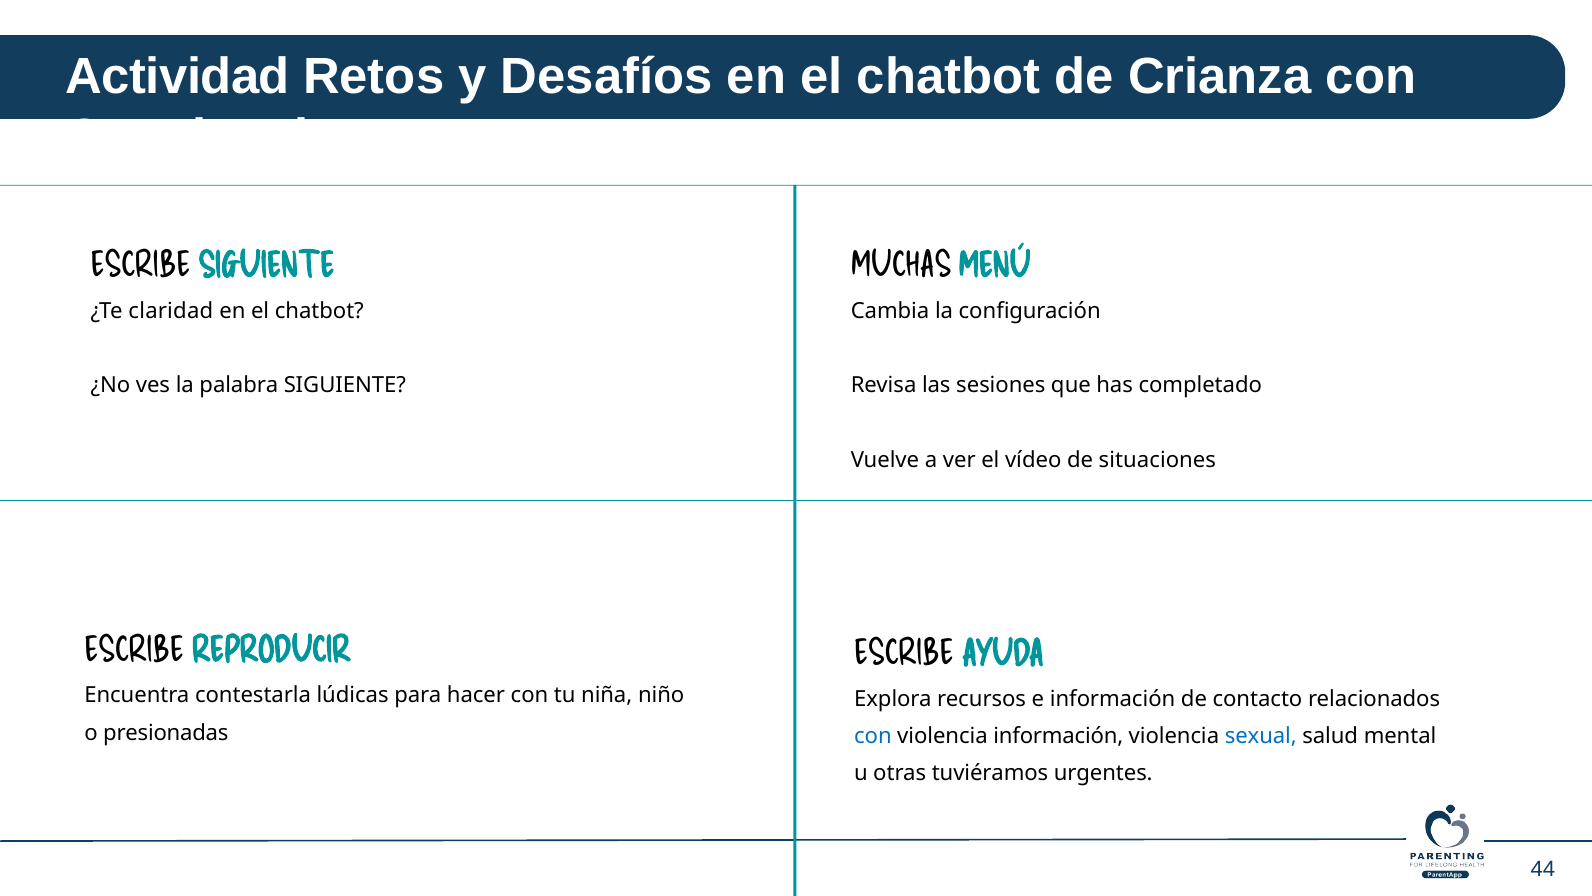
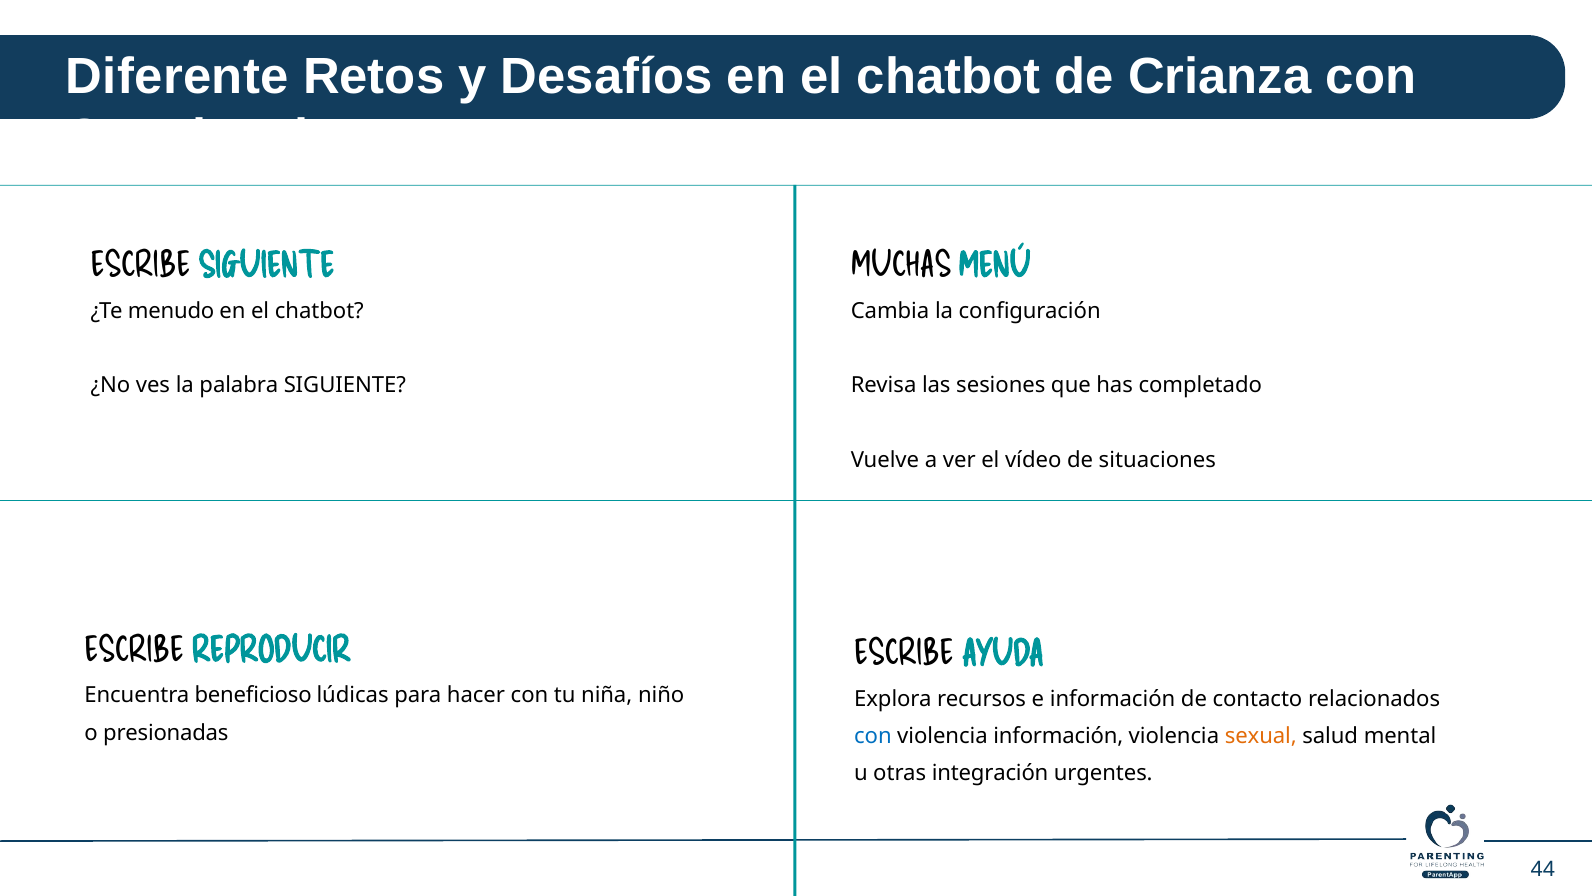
Actividad: Actividad -> Diferente (177, 76)
claridad: claridad -> menudo (171, 311)
contestarla: contestarla -> beneficioso (253, 695)
sexual colour: blue -> orange (1261, 736)
tuviéramos: tuviéramos -> integración (990, 773)
